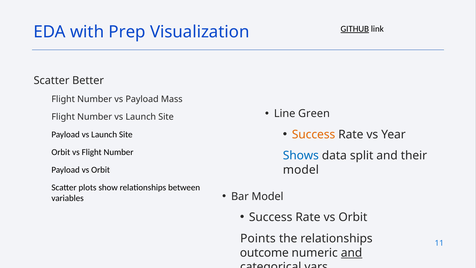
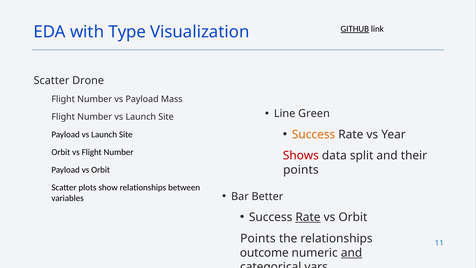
Prep: Prep -> Type (127, 32)
Better: Better -> Drone (88, 80)
Shows colour: blue -> red (301, 156)
model: model -> points (301, 170)
Bar Model: Model -> Better (267, 196)
Rate underline: none -> present (308, 217)
